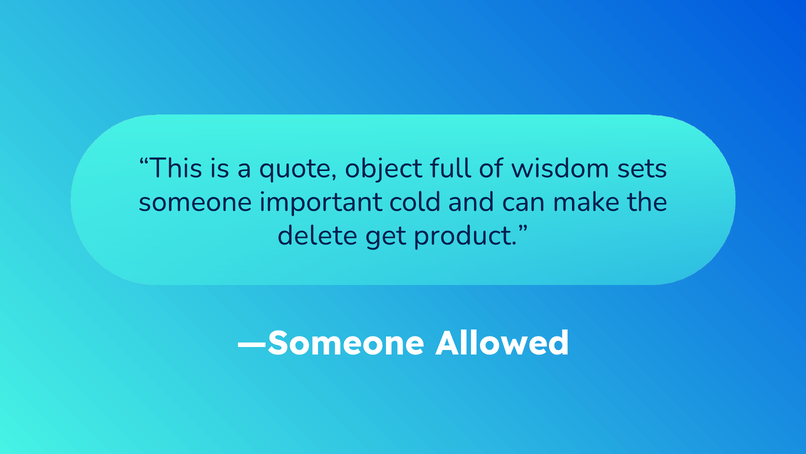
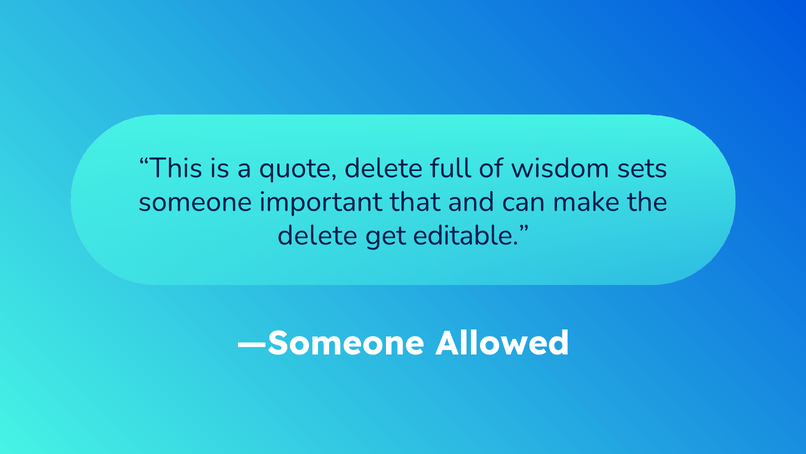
quote object: object -> delete (384, 168)
cold: cold -> that (415, 201)
product: product -> editable (471, 235)
